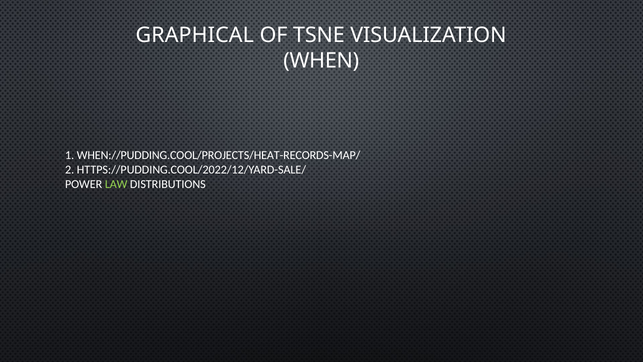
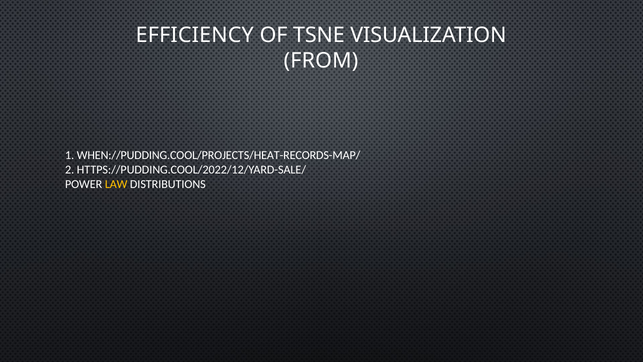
GRAPHICAL: GRAPHICAL -> EFFICIENCY (195, 35)
WHEN: WHEN -> FROM (321, 61)
LAW colour: light green -> yellow (116, 184)
